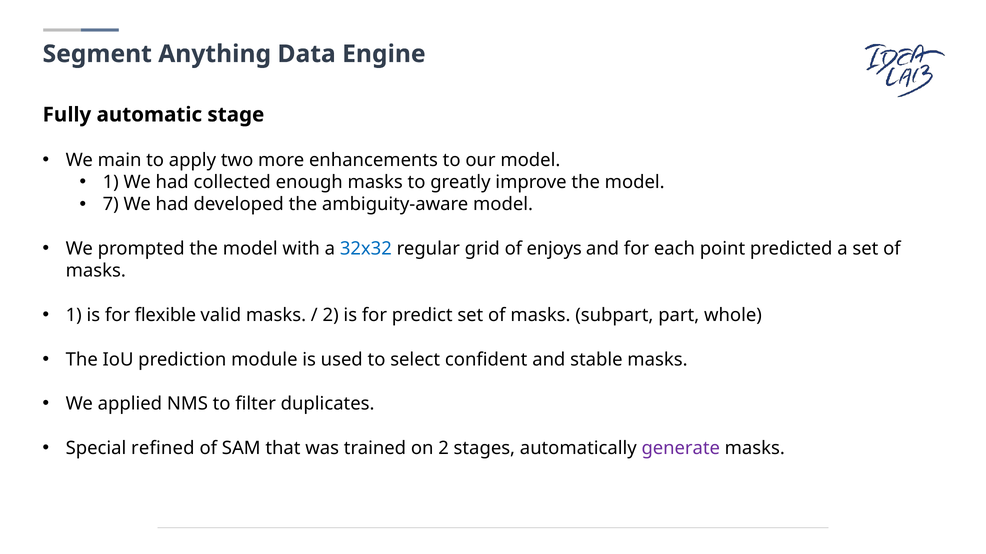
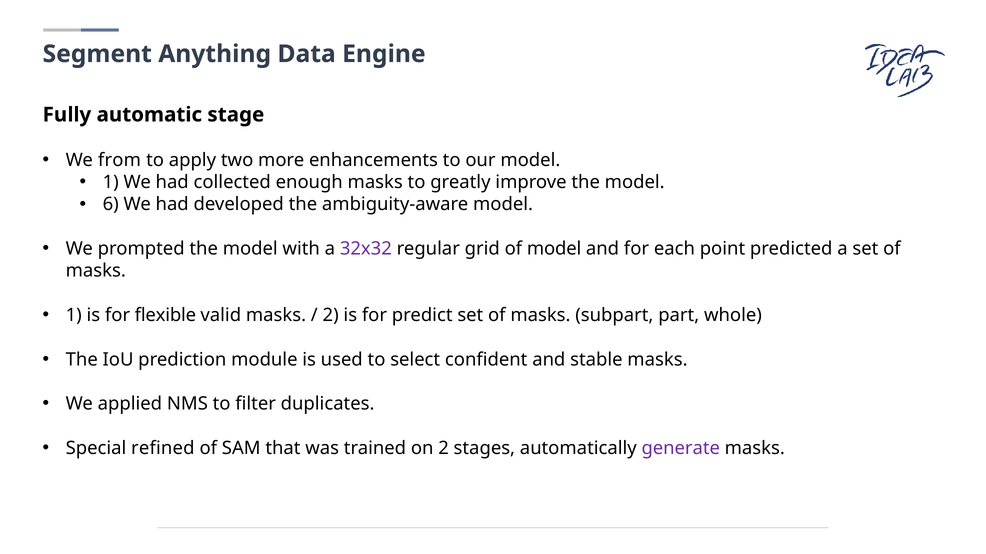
main: main -> from (119, 160)
7: 7 -> 6 (111, 205)
32x32 colour: blue -> purple (366, 249)
of enjoys: enjoys -> model (554, 249)
